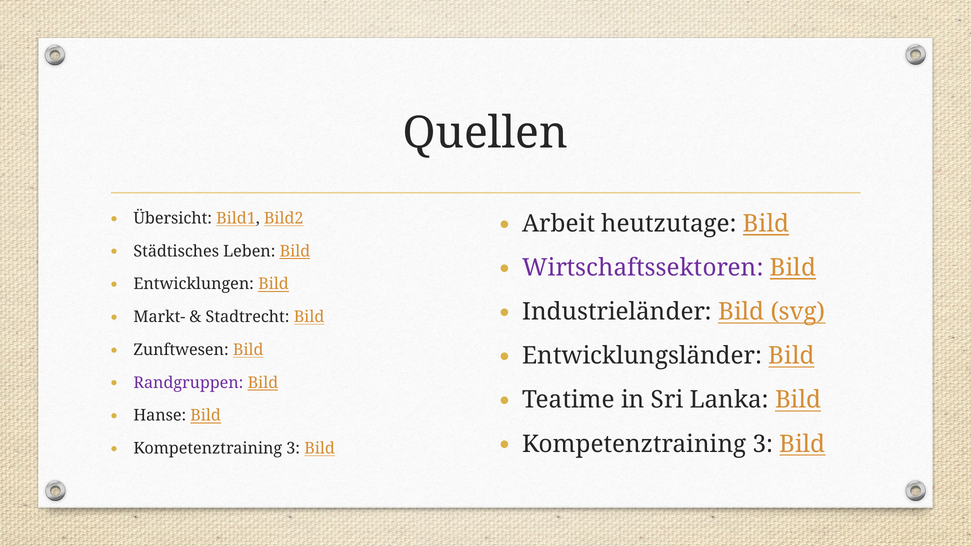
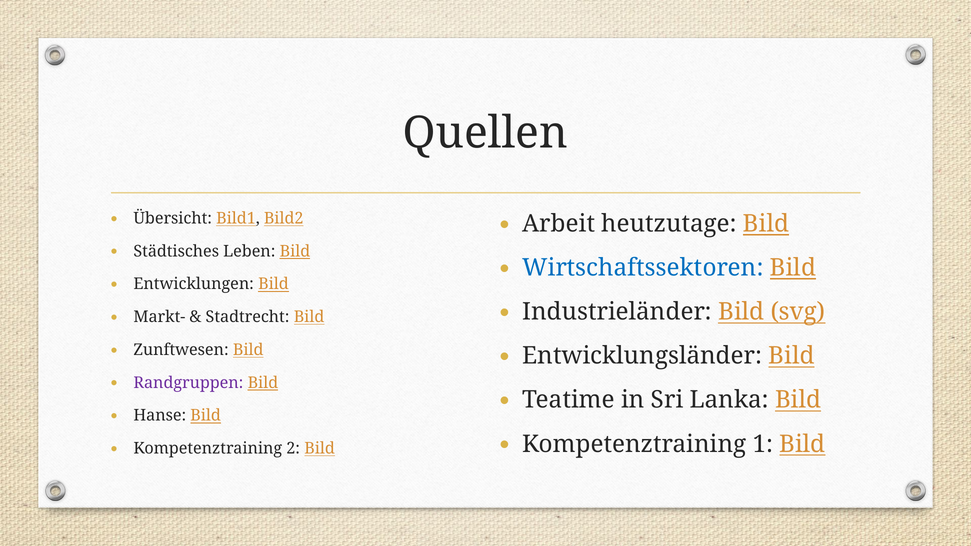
Wirtschaftssektoren colour: purple -> blue (643, 268)
3: 3 -> 1 (763, 444)
3: 3 -> 2 (293, 449)
